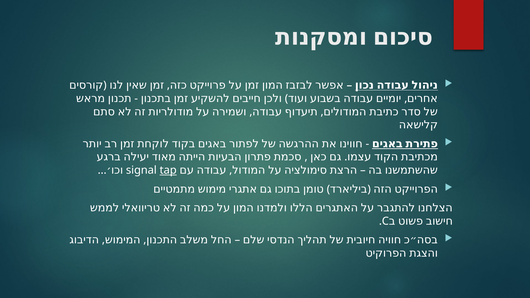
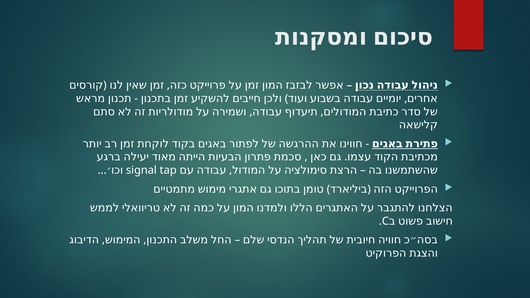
tap underline: present -> none (168, 170)
